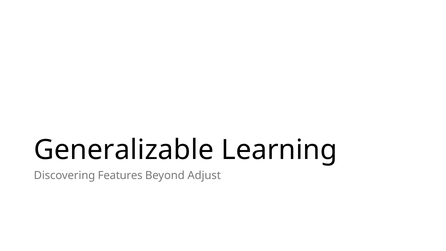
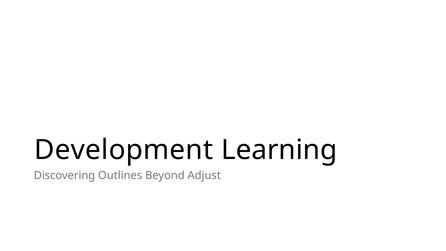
Generalizable: Generalizable -> Development (124, 150)
Features: Features -> Outlines (120, 176)
